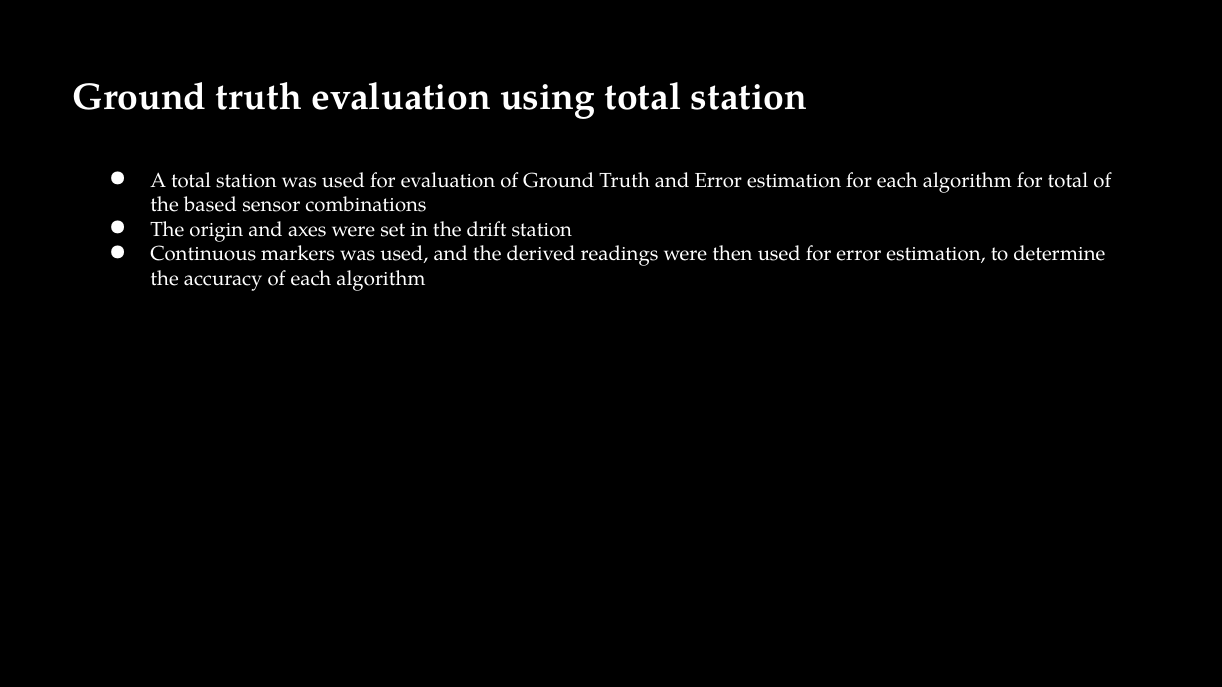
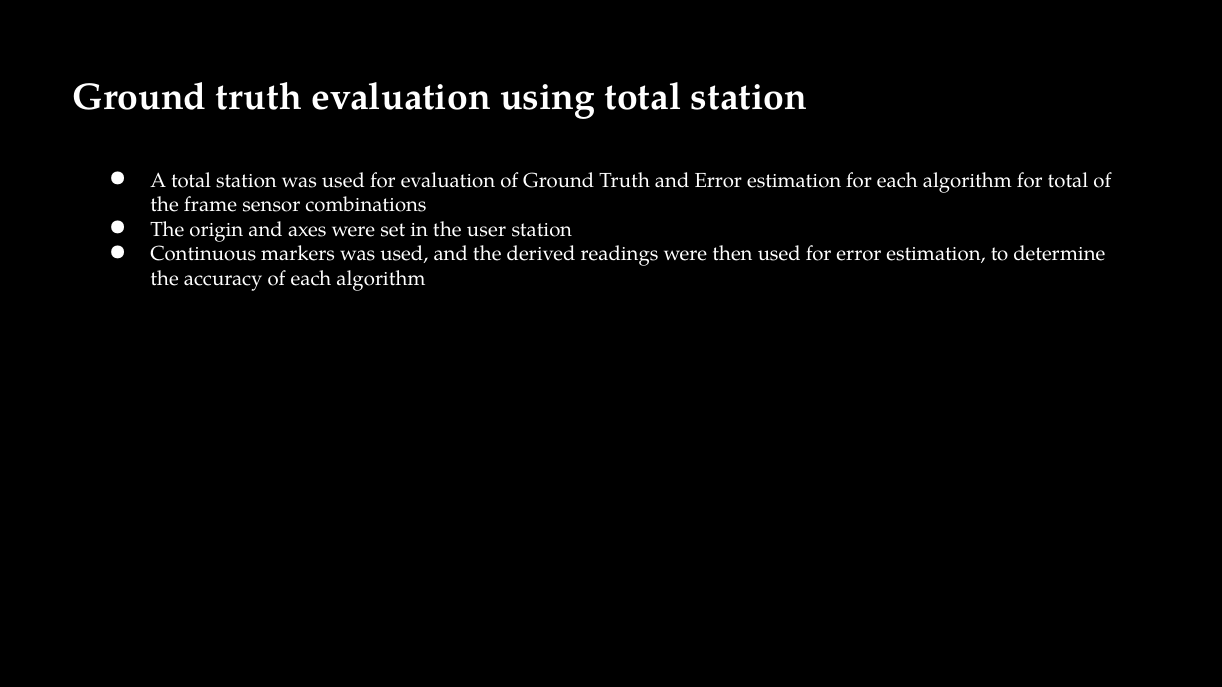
based: based -> frame (211, 205)
drift: drift -> user (487, 230)
